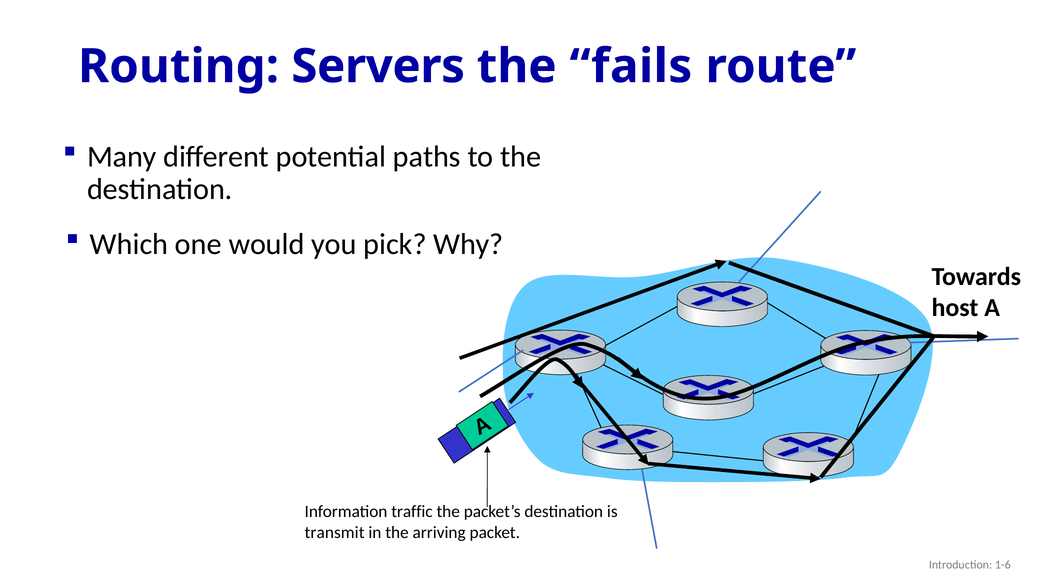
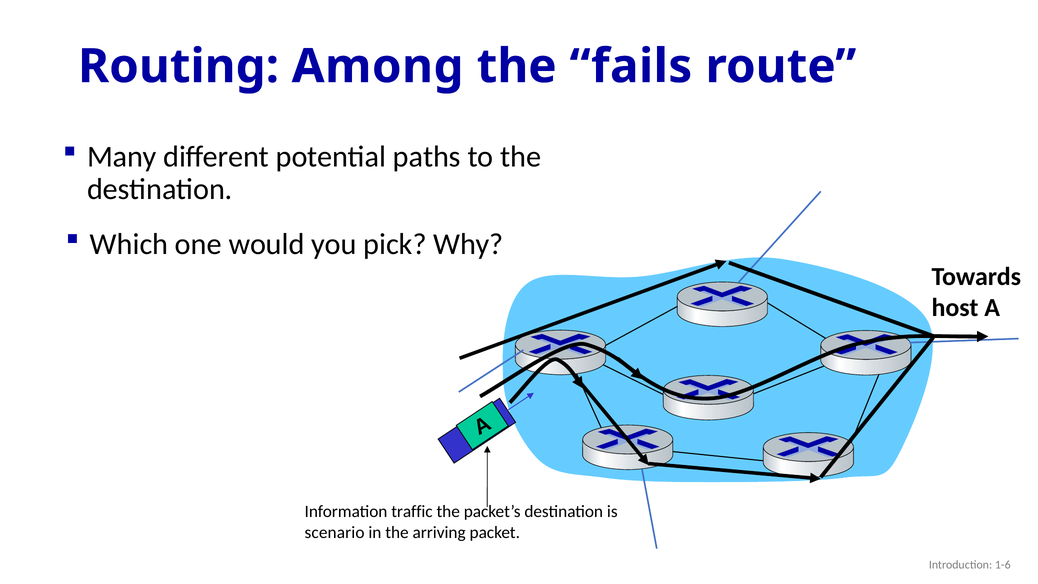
Servers: Servers -> Among (378, 66)
transmit: transmit -> scenario (335, 532)
